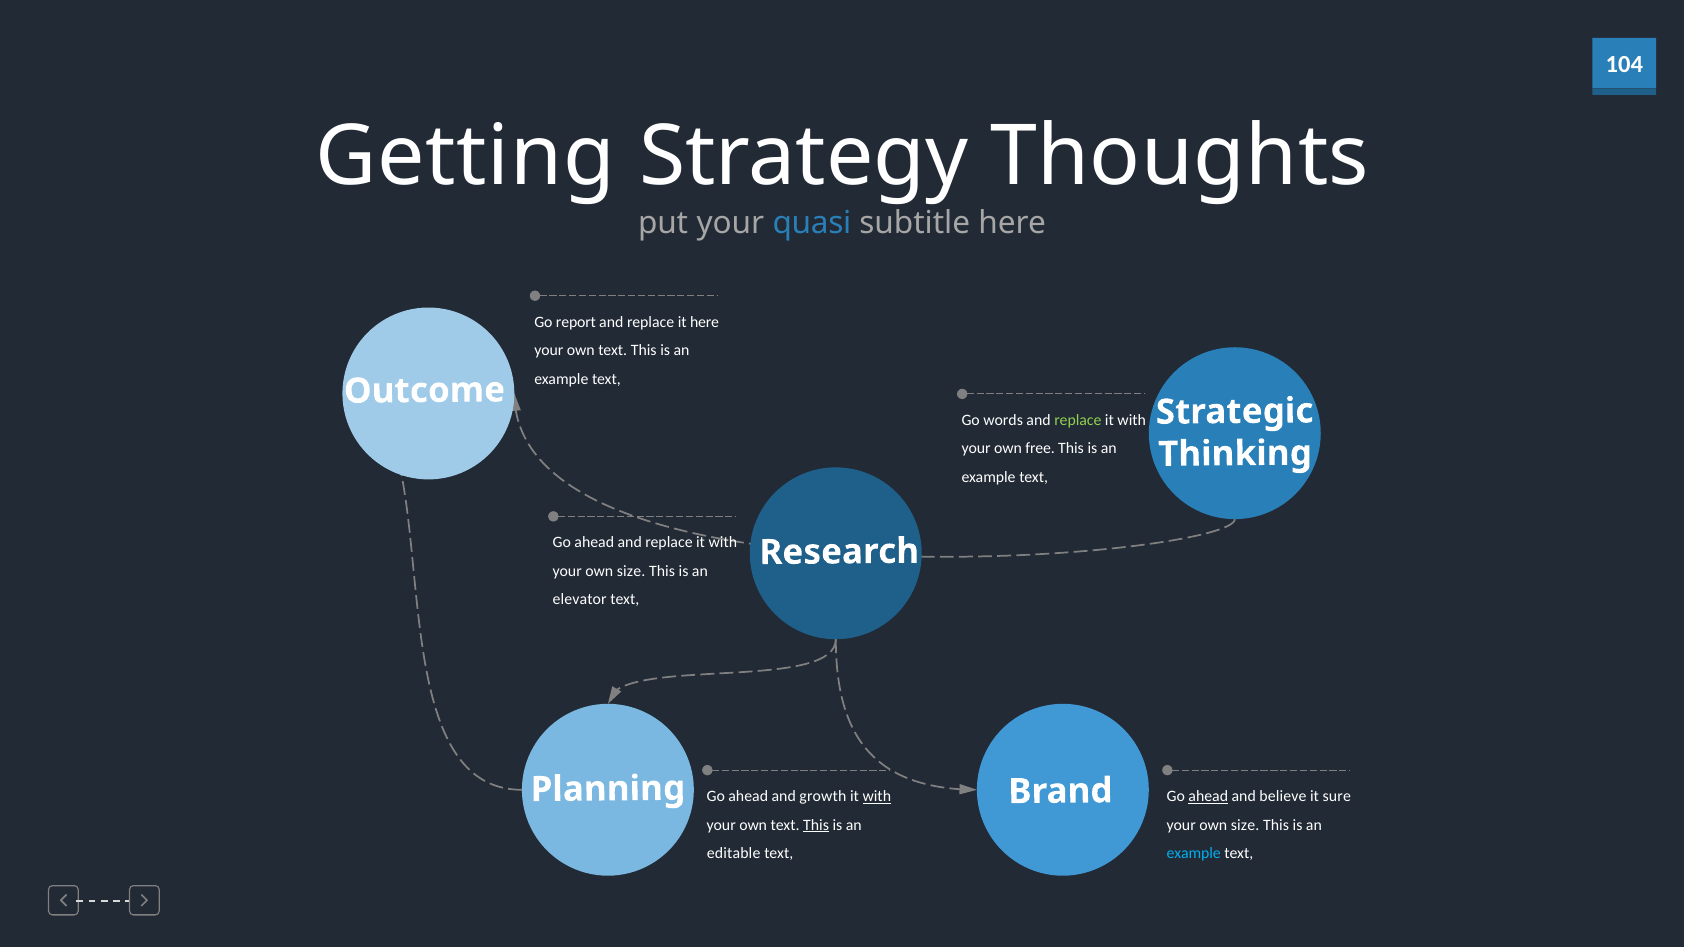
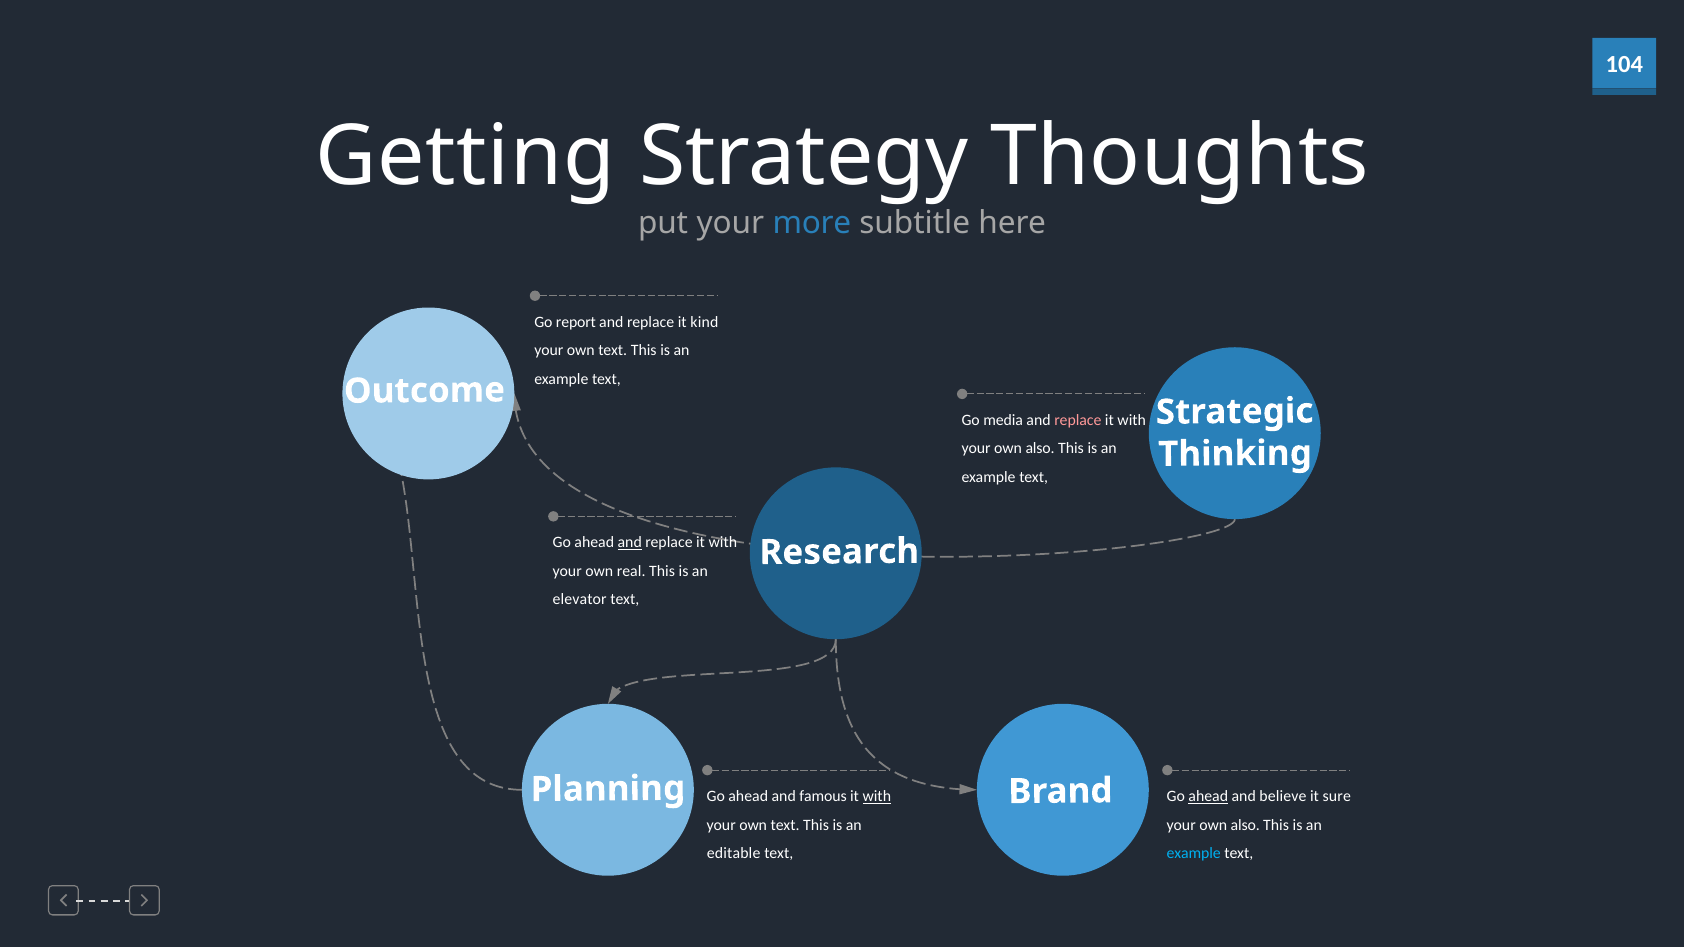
quasi: quasi -> more (812, 223)
it here: here -> kind (704, 322)
words: words -> media (1003, 420)
replace colour: light green -> pink (1078, 420)
free: free -> also (1040, 449)
and underline: none -> present (630, 543)
size: size -> real (631, 571)
growth: growth -> famous (823, 797)
This underline: present -> none (816, 825)
size: size -> also (1245, 825)
